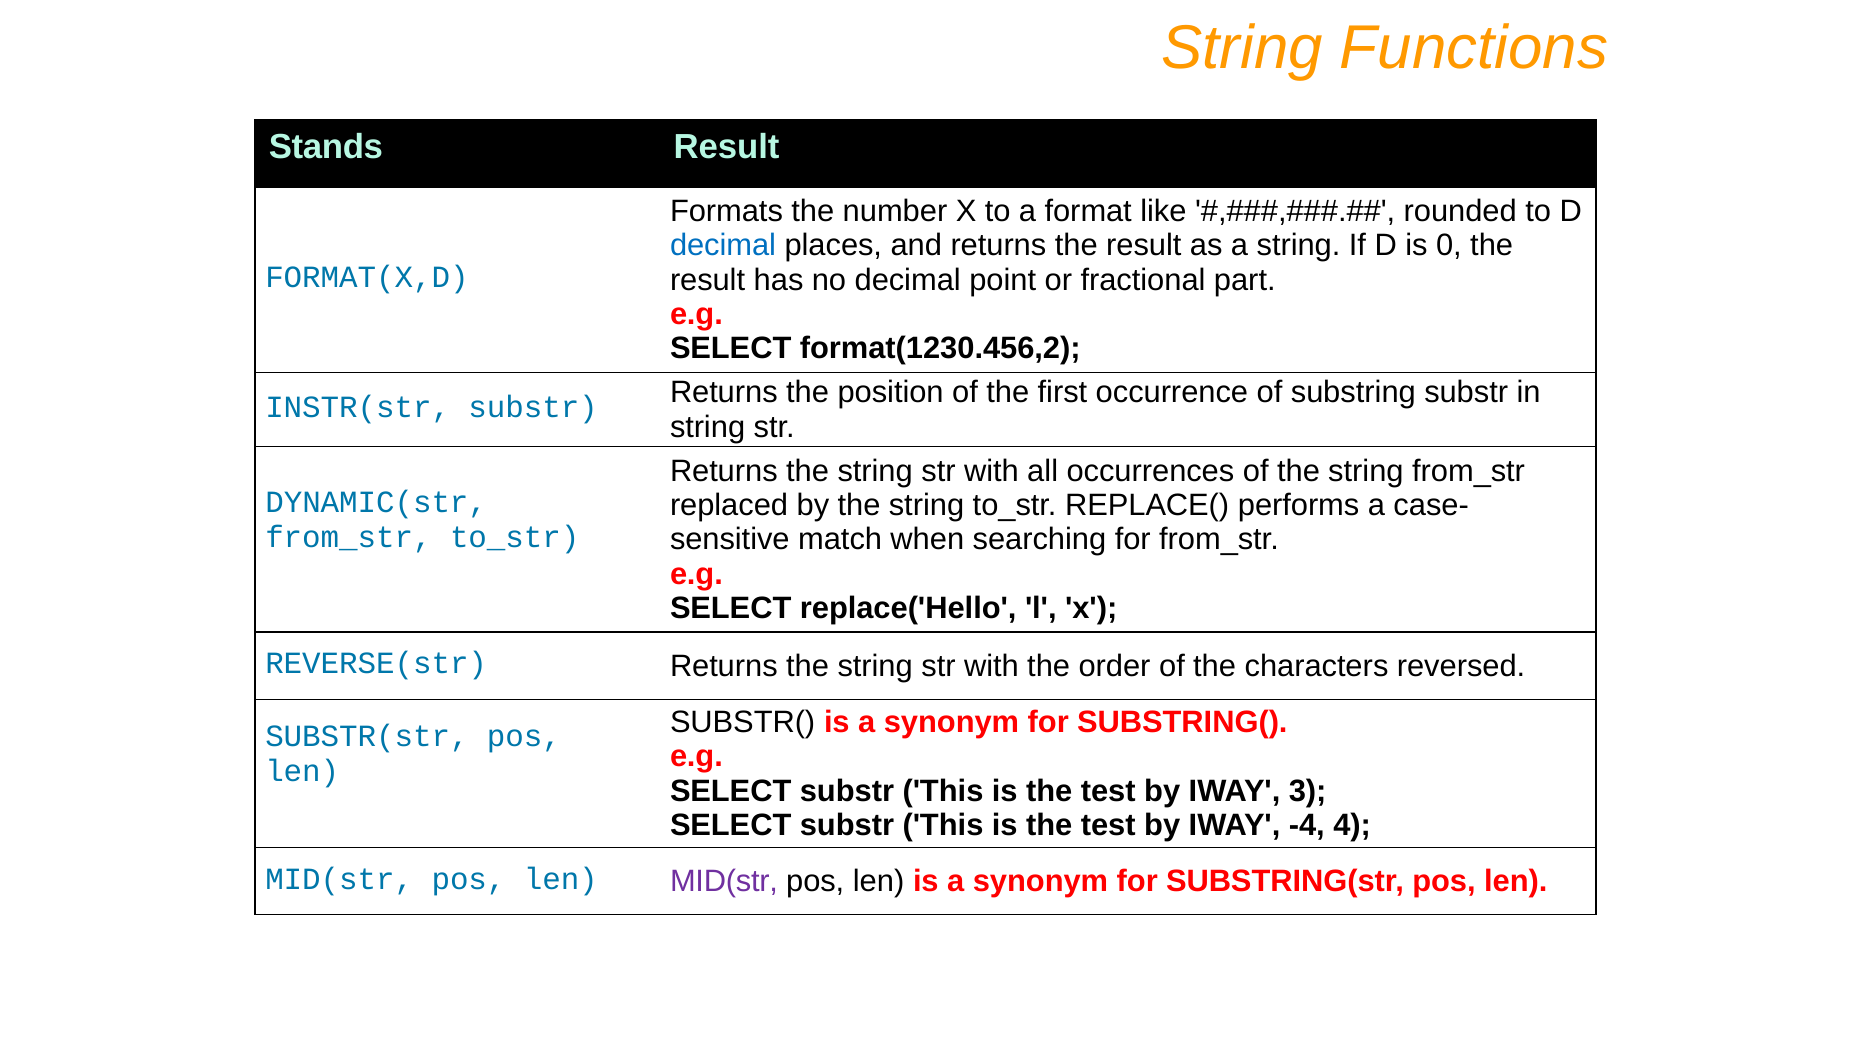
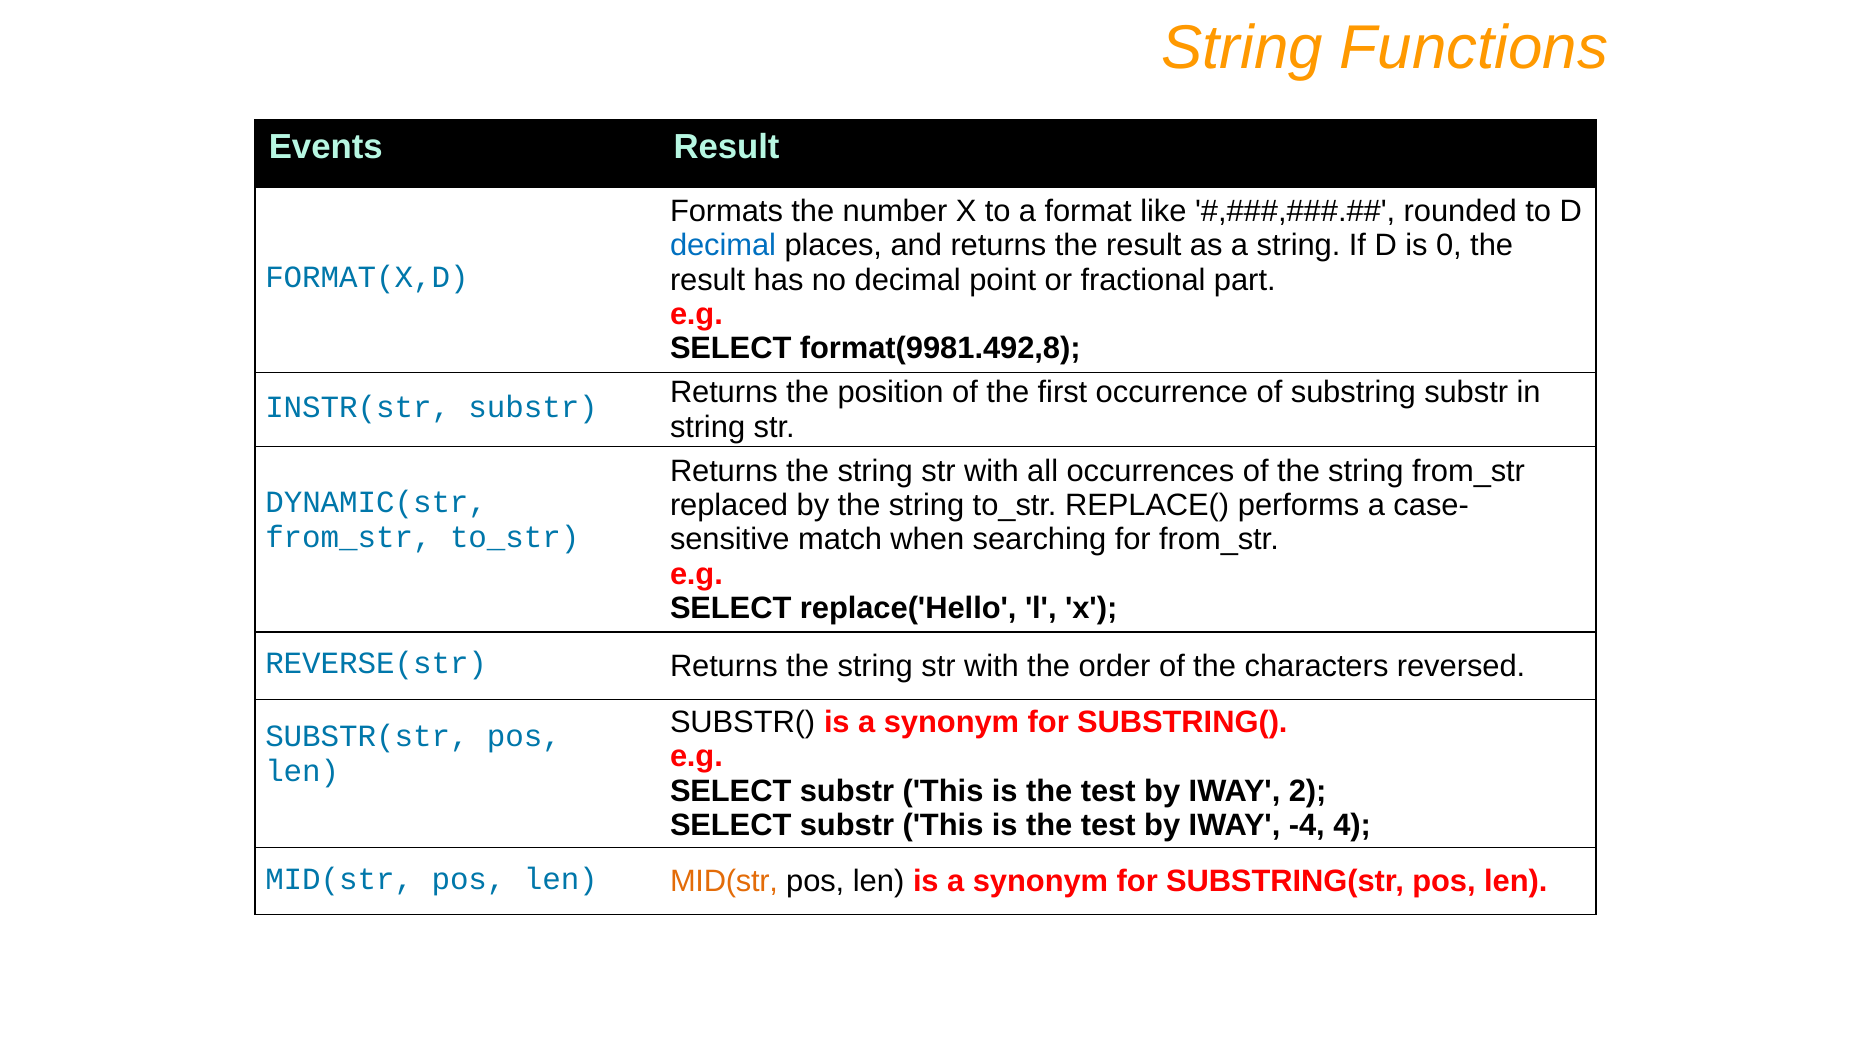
Stands: Stands -> Events (326, 147)
format(1230.456,2: format(1230.456,2 -> format(9981.492,8 (940, 349)
3: 3 -> 2 (1308, 791)
MID(str colour: purple -> orange (724, 881)
